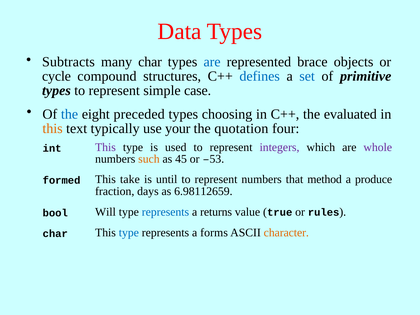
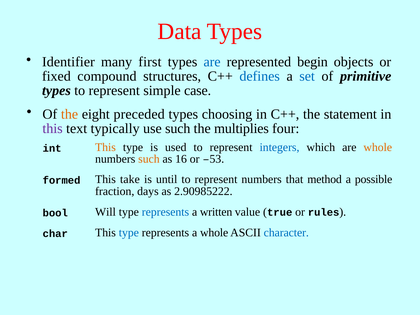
Subtracts: Subtracts -> Identifier (68, 62)
many char: char -> first (150, 62)
brace: brace -> begin (313, 62)
cycle: cycle -> fixed (56, 76)
the colour: blue -> orange (70, 114)
evaluated: evaluated -> statement (350, 114)
this colour: orange -> purple (53, 128)
use your: your -> such (178, 128)
quotation: quotation -> multiplies (242, 128)
This colour: purple -> orange (105, 147)
integers colour: purple -> blue (280, 147)
whole colour: purple -> orange (378, 147)
45: 45 -> 16 (181, 159)
produce: produce -> possible (374, 179)
6.98112659: 6.98112659 -> 2.90985222 (203, 191)
returns: returns -> written (216, 212)
a forms: forms -> whole (214, 233)
character colour: orange -> blue (286, 233)
